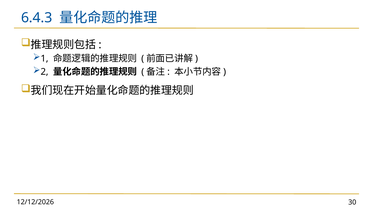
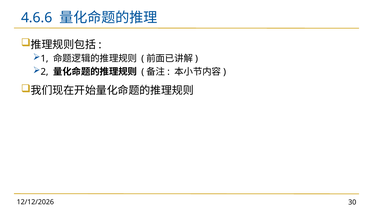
6.4.3: 6.4.3 -> 4.6.6 (37, 18)
